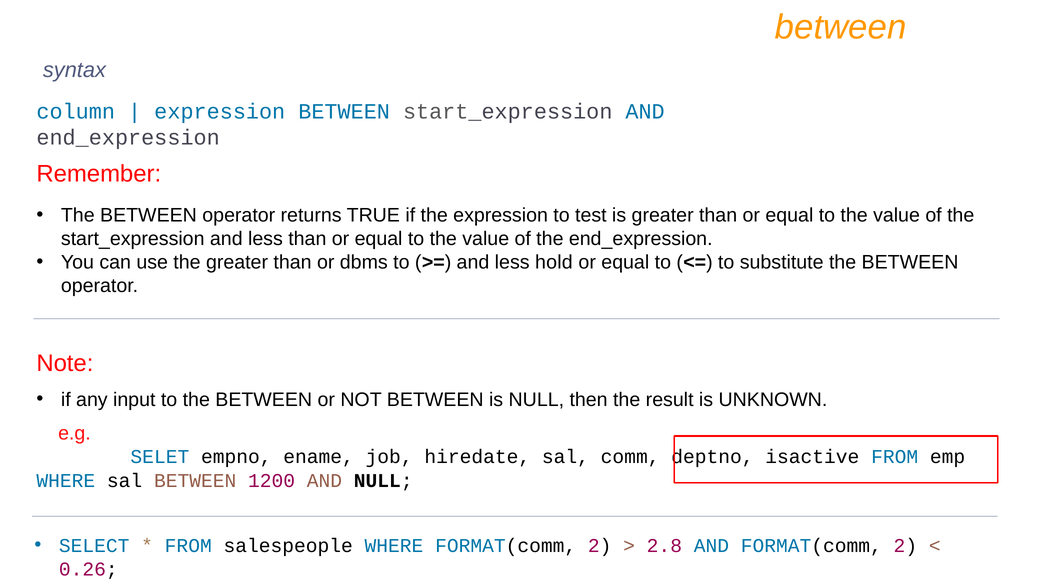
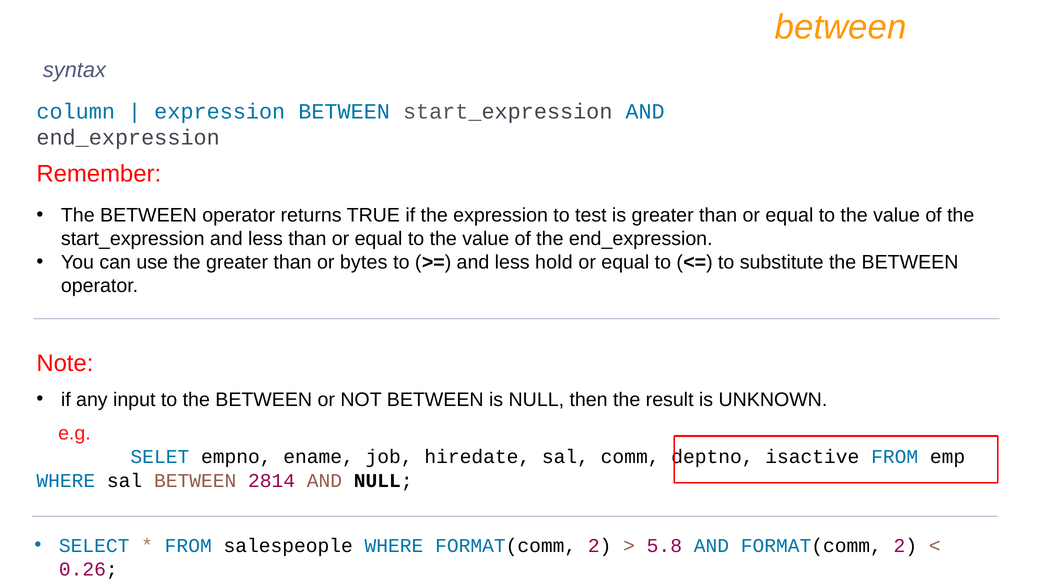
dbms: dbms -> bytes (364, 262)
1200: 1200 -> 2814 (272, 480)
2.8: 2.8 -> 5.8 (664, 545)
